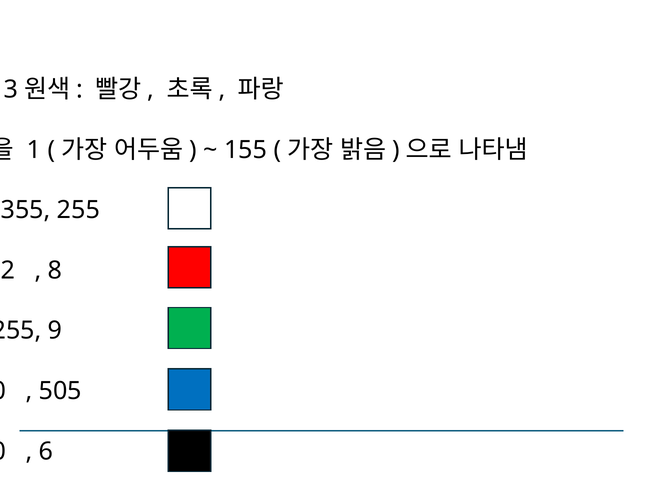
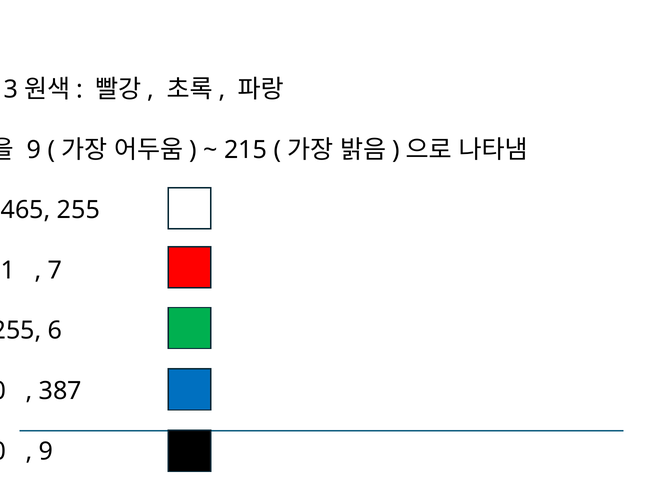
1: 1 -> 9 (34, 150)
155: 155 -> 215 (246, 150)
355: 355 -> 465 (26, 210)
2: 2 -> 1 (8, 270)
8: 8 -> 7 (55, 270)
9: 9 -> 6 (55, 331)
505: 505 -> 387 (60, 391)
6: 6 -> 9 (46, 451)
